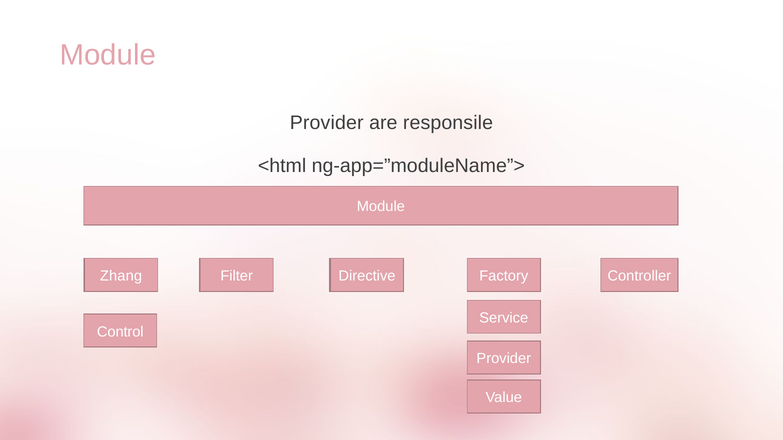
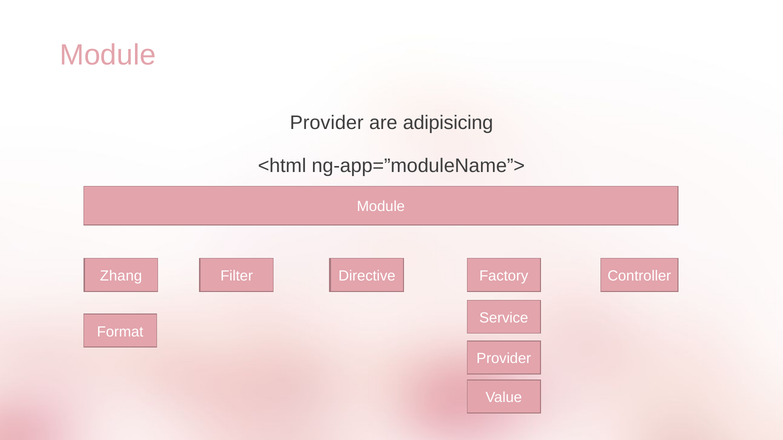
responsile: responsile -> adipisicing (448, 123)
Control: Control -> Format (120, 332)
